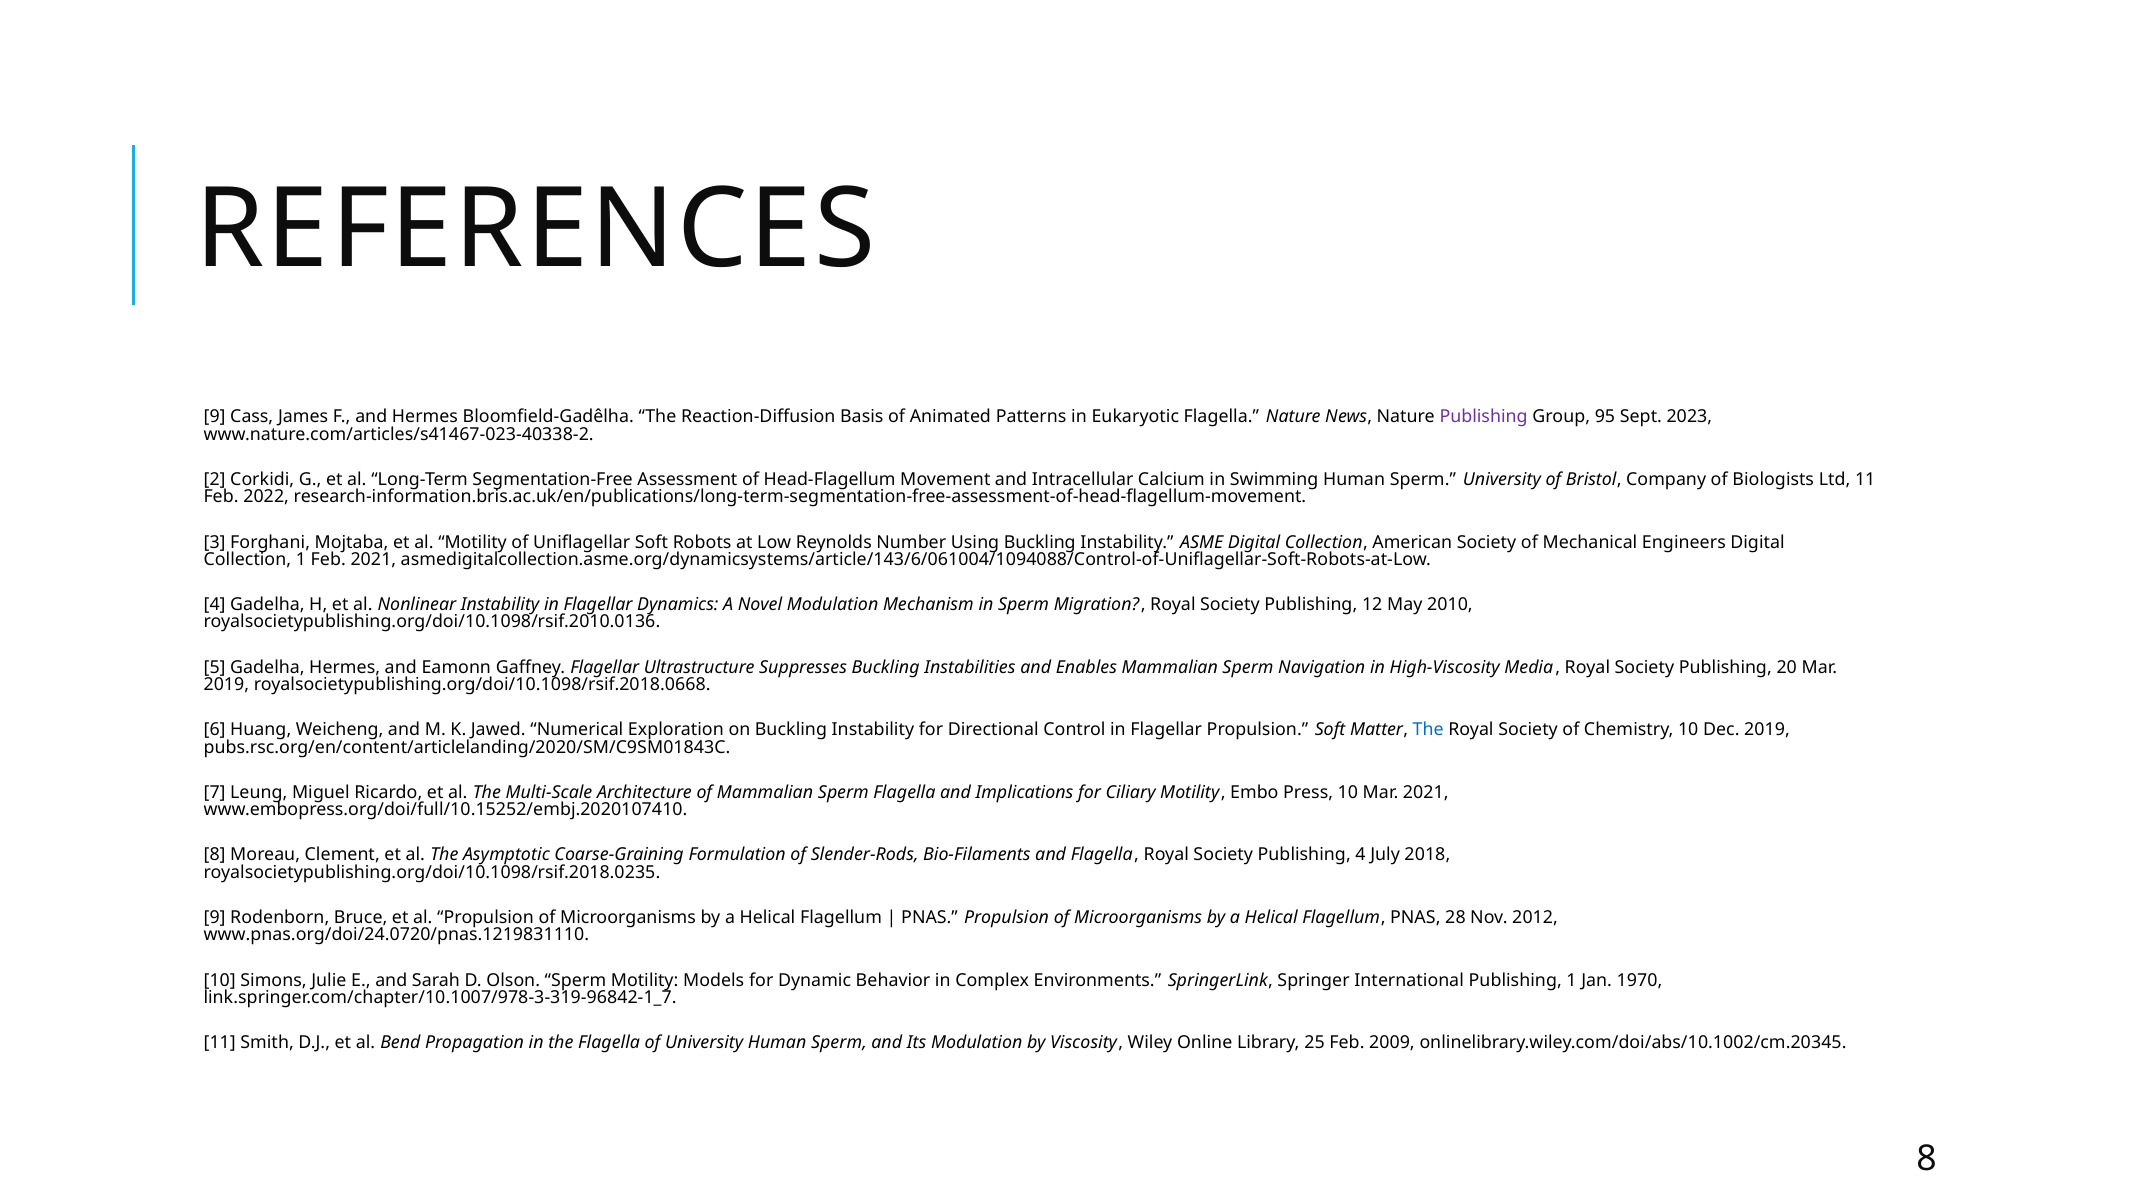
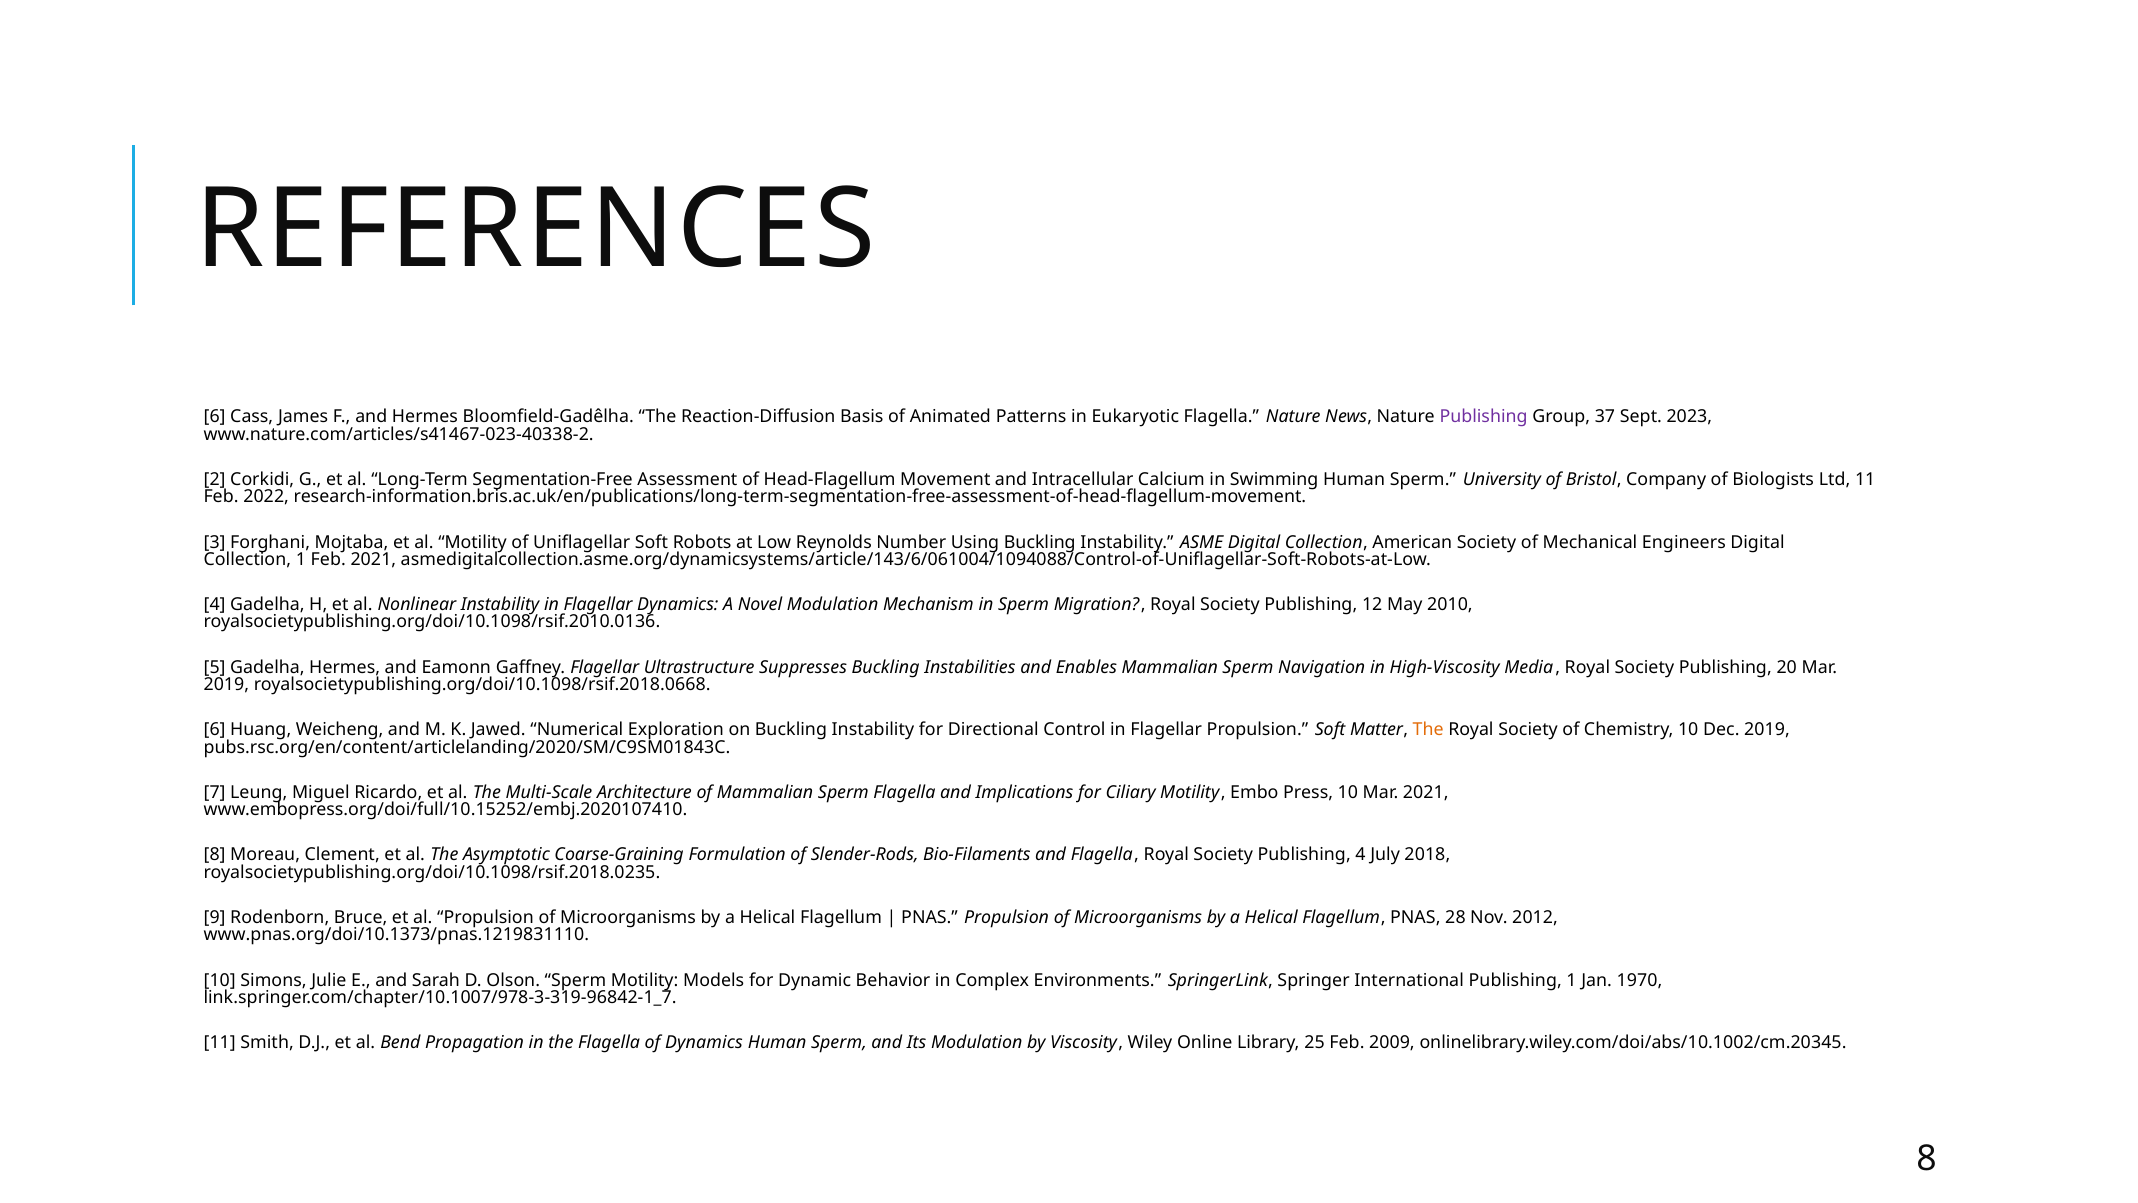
9: 9 -> 6 (215, 417)
95: 95 -> 37 (1605, 417)
The colour: blue -> orange (1428, 730)
www.pnas.org/doi/24.0720/pnas.1219831110: www.pnas.org/doi/24.0720/pnas.1219831110 -> www.pnas.org/doi/10.1373/pnas.1219831110 (396, 935)
of University: University -> Dynamics (704, 1042)
